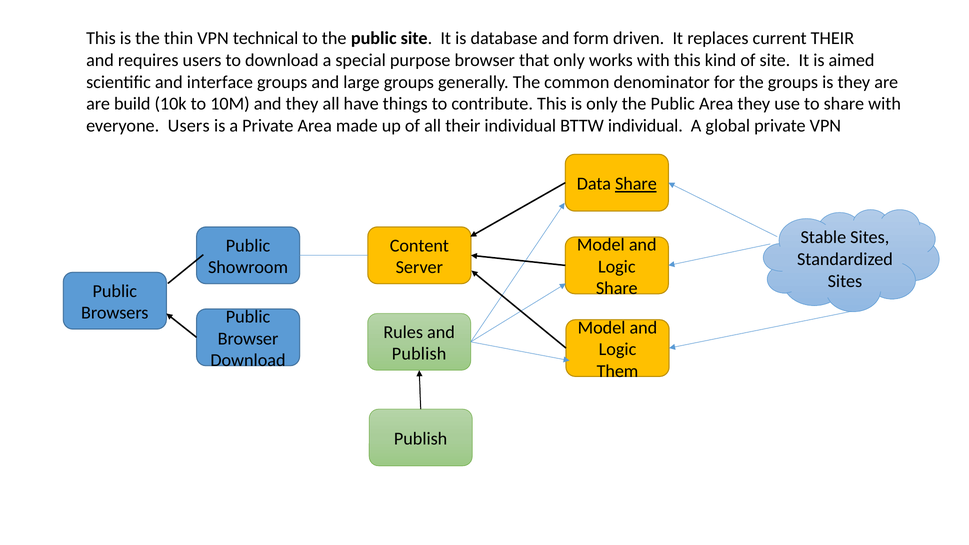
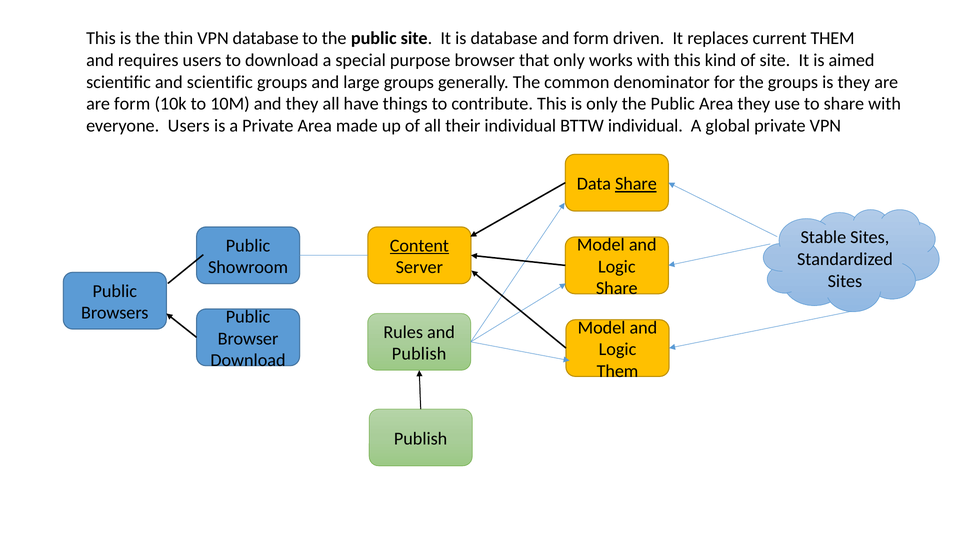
VPN technical: technical -> database (266, 38)
current THEIR: THEIR -> THEM (833, 38)
and interface: interface -> scientific (220, 82)
are build: build -> form (132, 104)
Content underline: none -> present (419, 246)
